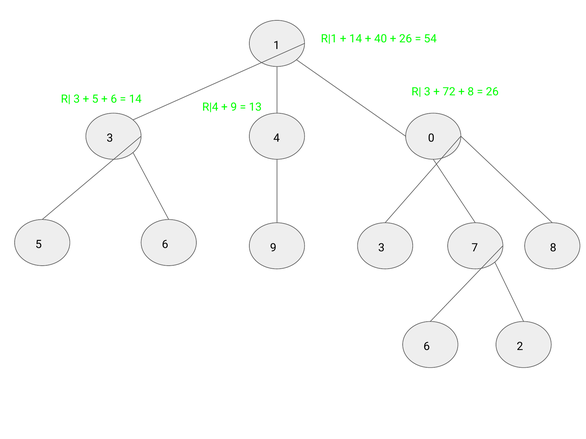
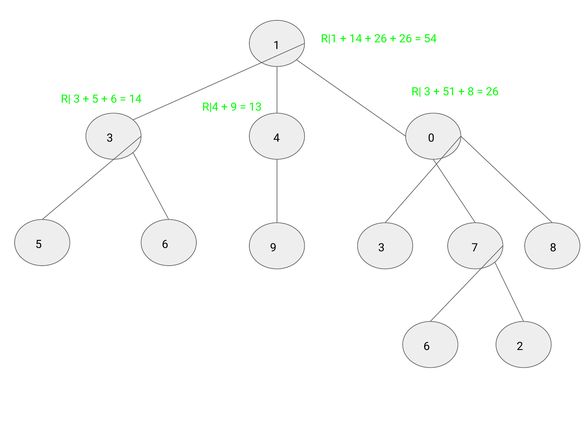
40: 40 -> 26 (381, 39)
72: 72 -> 51 (449, 92)
